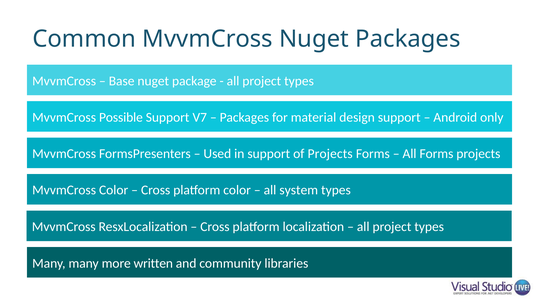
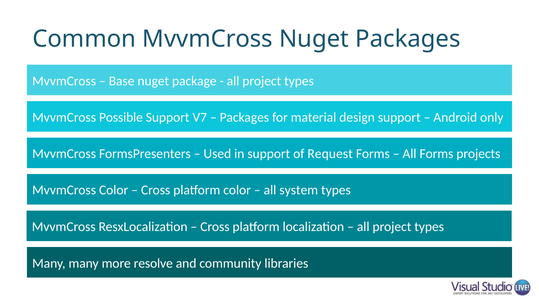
of Projects: Projects -> Request (330, 154)
written: written -> resolve (153, 263)
